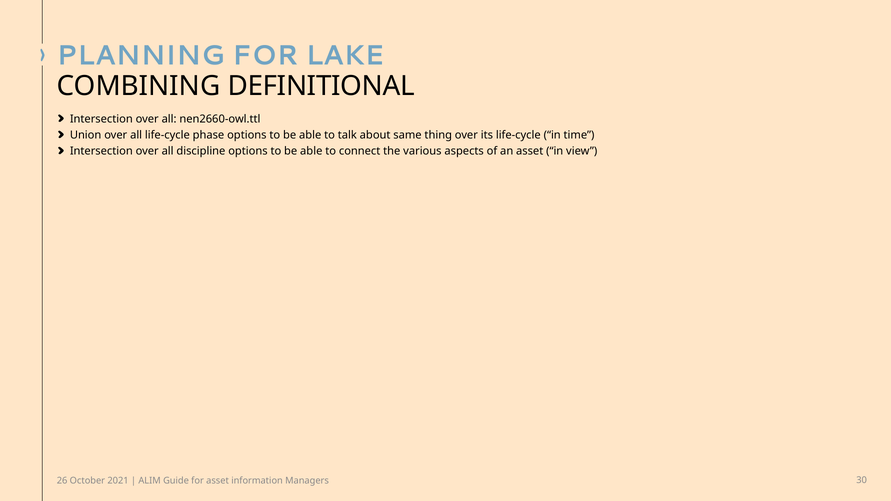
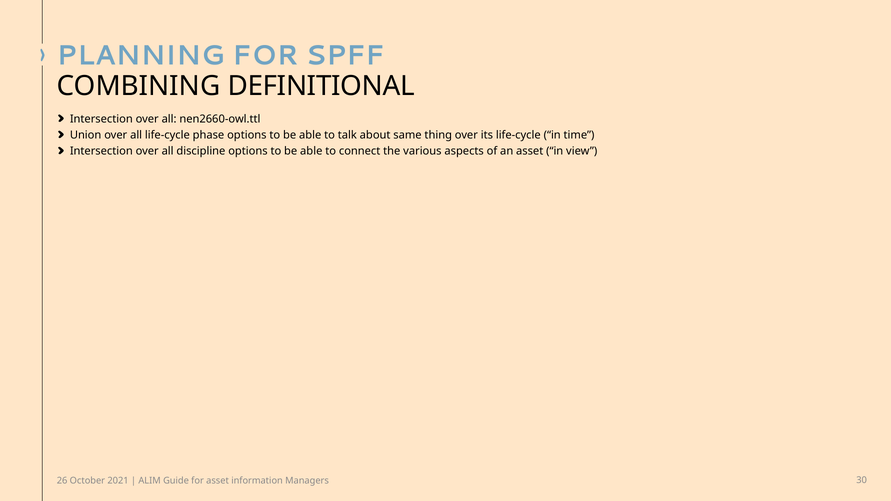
LAKE: LAKE -> SPFF (345, 56)
